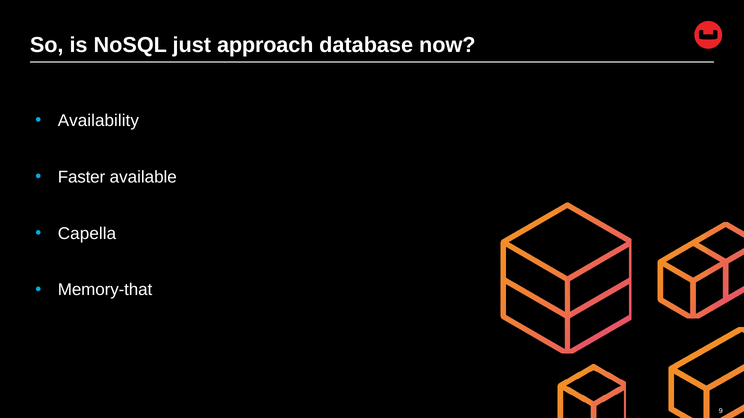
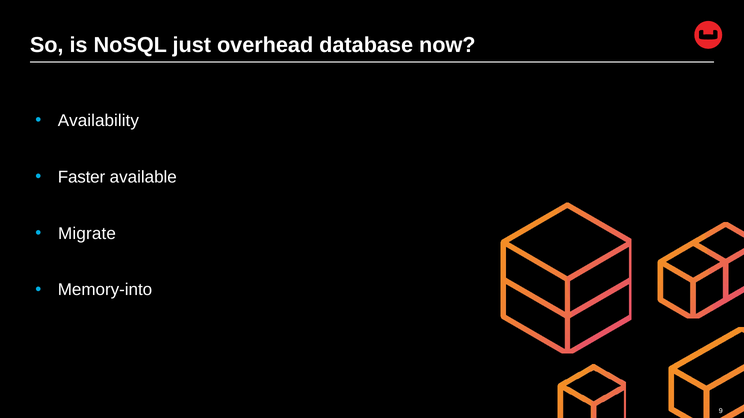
approach: approach -> overhead (265, 45)
Capella: Capella -> Migrate (87, 234)
Memory-that: Memory-that -> Memory-into (105, 290)
